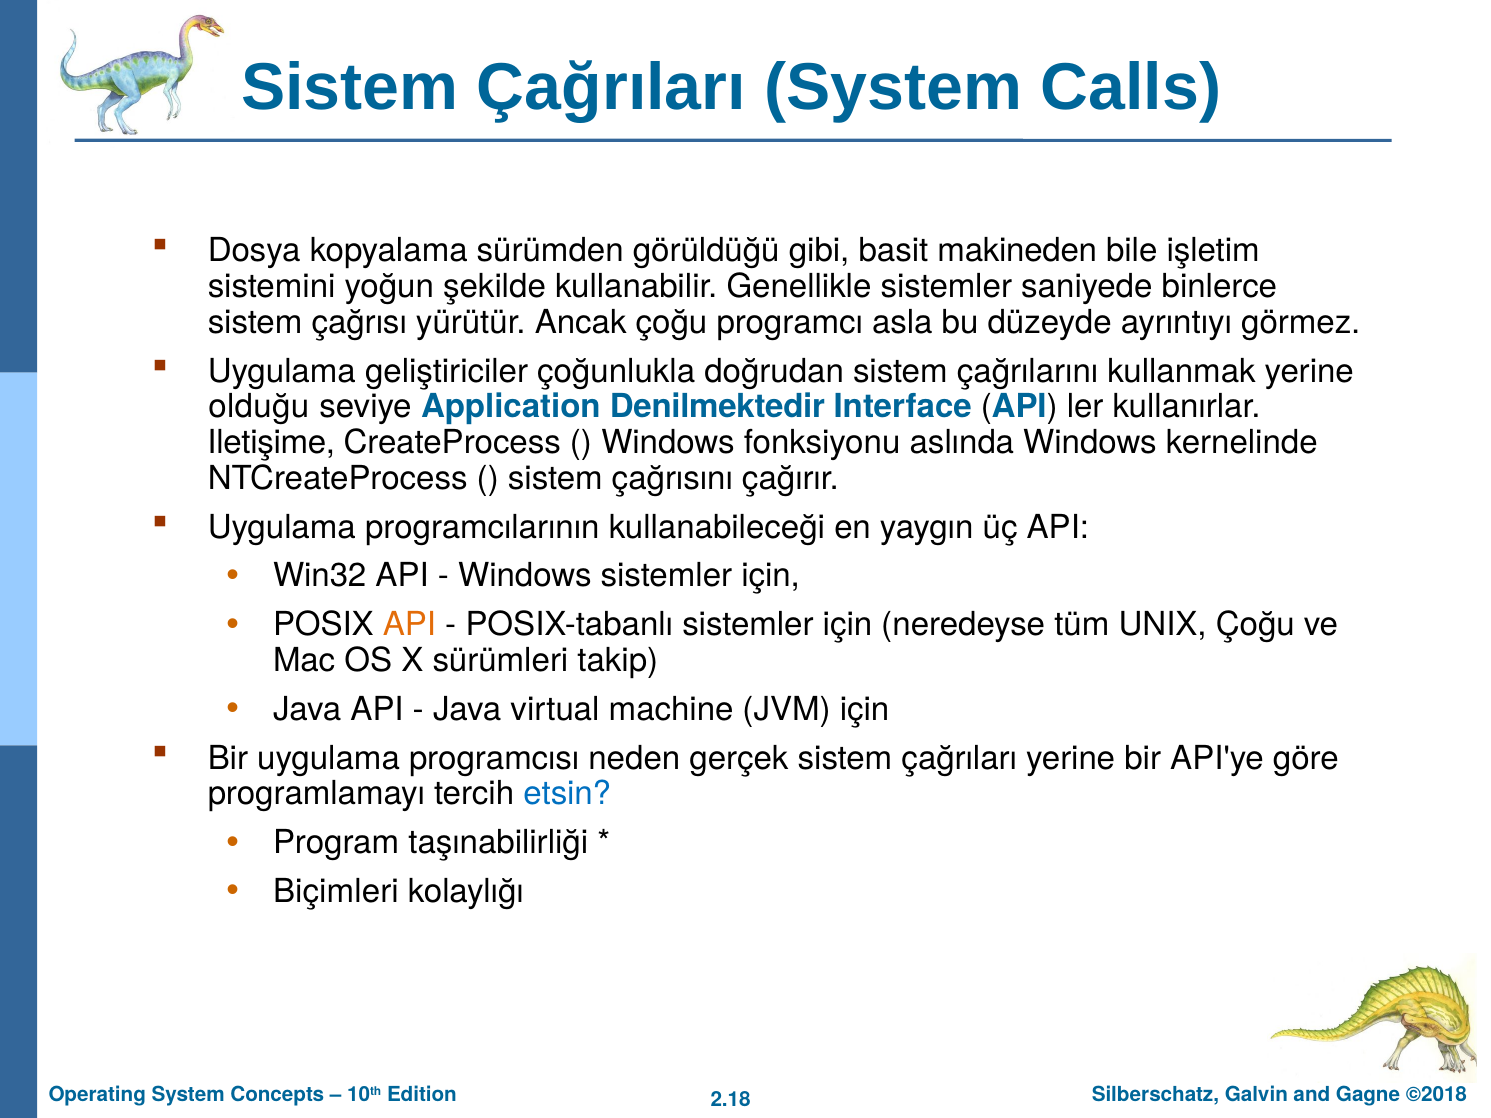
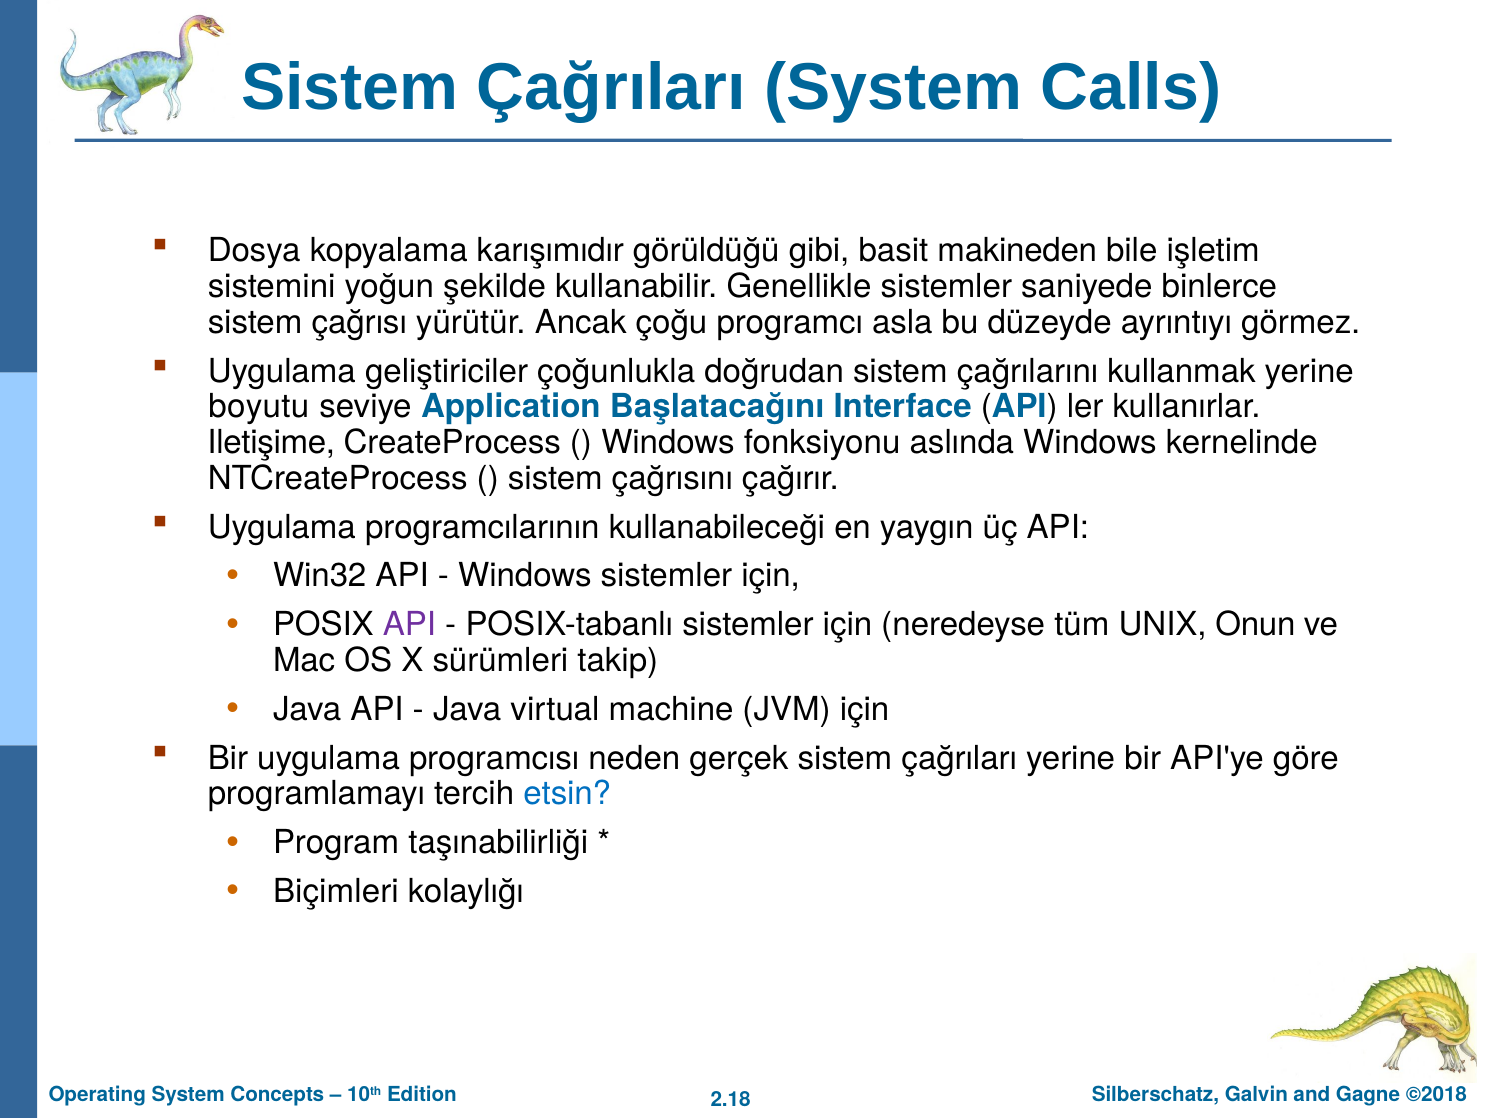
sürümden: sürümden -> karışımıdır (550, 251)
olduğu: olduğu -> boyutu (259, 407)
Denilmektedir: Denilmektedir -> Başlatacağını (717, 407)
API colour: orange -> purple (410, 625)
UNIX Çoğu: Çoğu -> Onun (1255, 625)
